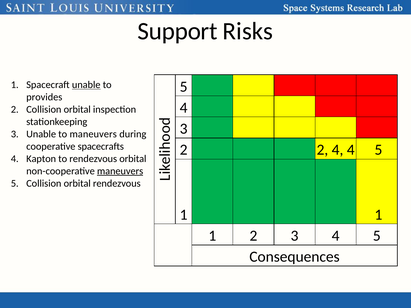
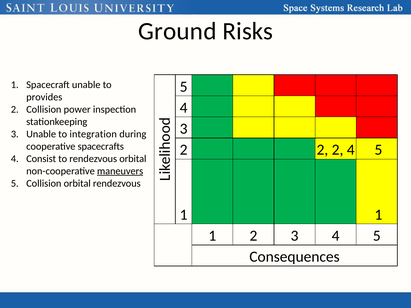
Support: Support -> Ground (177, 31)
unable underline: present -> none (86, 85)
2 Collision orbital: orbital -> power (77, 109)
to maneuvers: maneuvers -> integration (93, 134)
2 2 4: 4 -> 2 (338, 150)
Kapton: Kapton -> Consist (41, 159)
